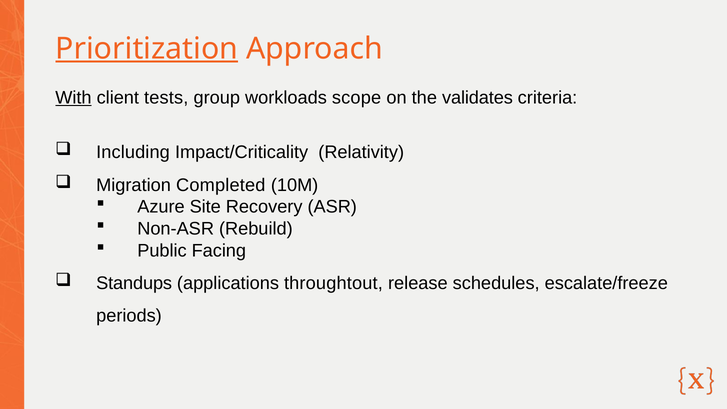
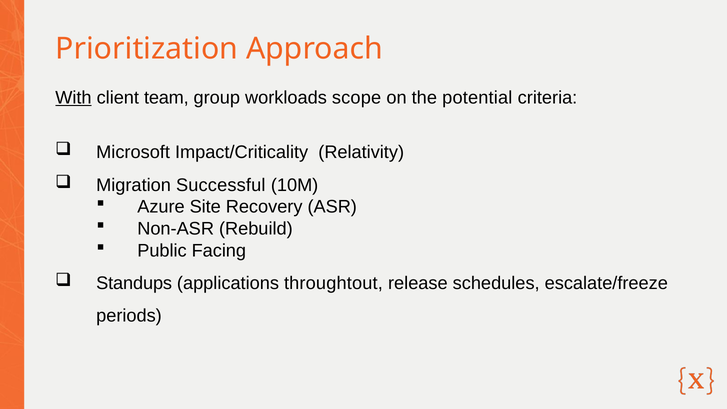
Prioritization underline: present -> none (147, 49)
tests: tests -> team (166, 98)
validates: validates -> potential (477, 98)
Including: Including -> Microsoft (133, 152)
Completed: Completed -> Successful (221, 185)
